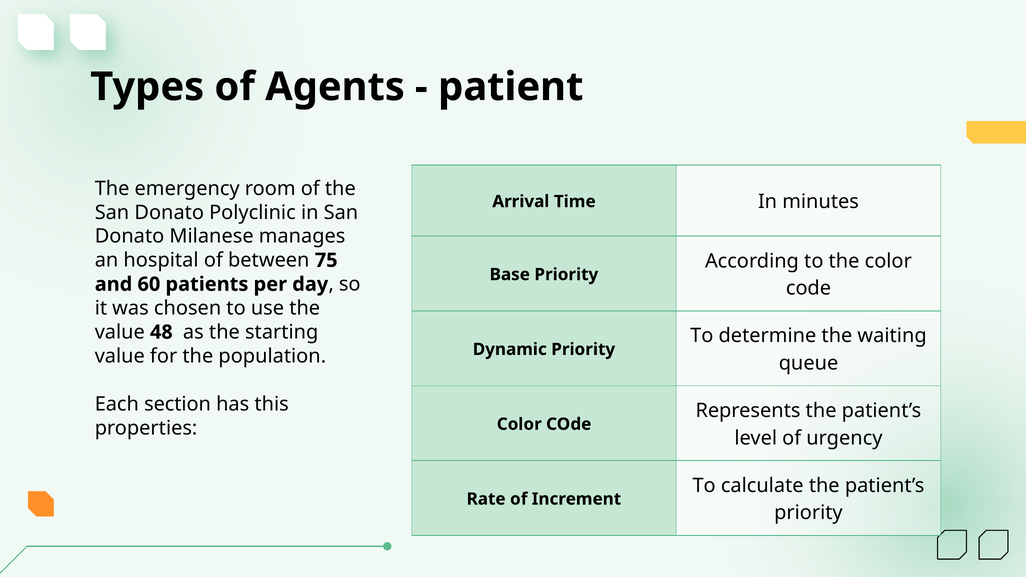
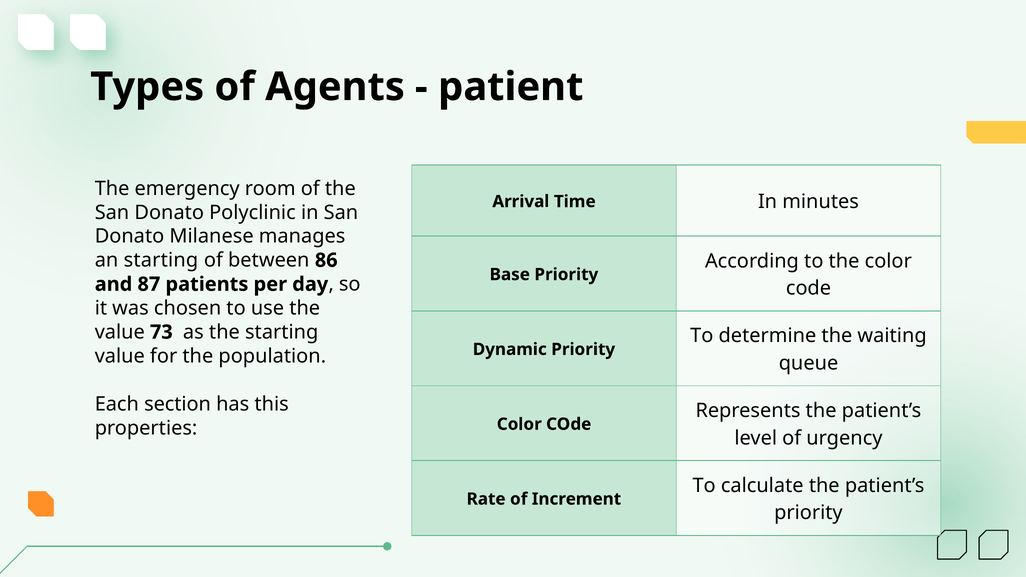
an hospital: hospital -> starting (161, 260)
75: 75 -> 86 (326, 260)
60: 60 -> 87 (149, 284)
48: 48 -> 73 (161, 332)
